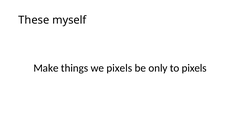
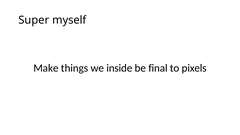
These: These -> Super (34, 20)
we pixels: pixels -> inside (119, 68)
only: only -> final (158, 68)
